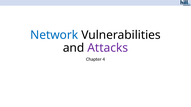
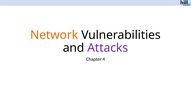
Network colour: blue -> orange (54, 35)
